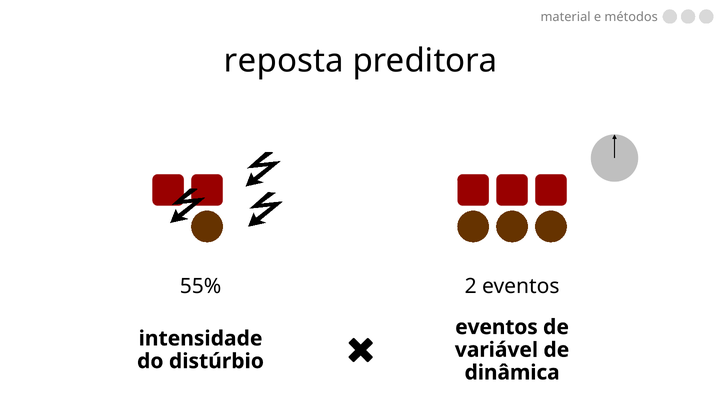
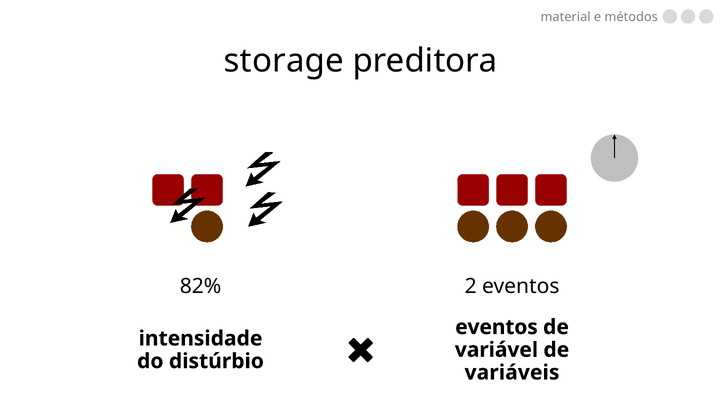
reposta: reposta -> storage (284, 61)
55%: 55% -> 82% (201, 286)
dinâmica: dinâmica -> variáveis (512, 373)
